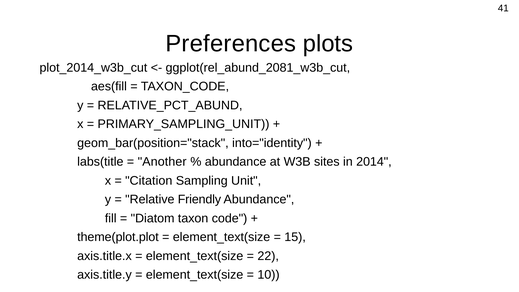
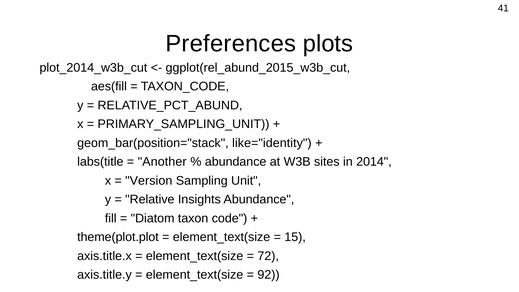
ggplot(rel_abund_2081_w3b_cut: ggplot(rel_abund_2081_w3b_cut -> ggplot(rel_abund_2015_w3b_cut (258, 68)
into="identity: into="identity -> like="identity (272, 143)
Citation: Citation -> Version (149, 181)
Friendly: Friendly -> Insights (199, 199)
22: 22 -> 72 (268, 256)
10: 10 -> 92 (269, 275)
